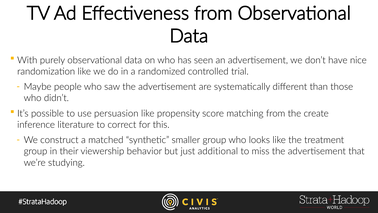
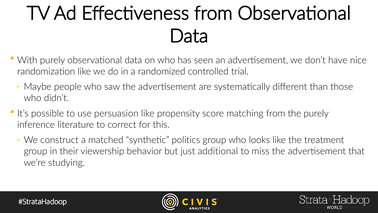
the create: create -> purely (316, 113)
smaller: smaller -> politics (186, 140)
